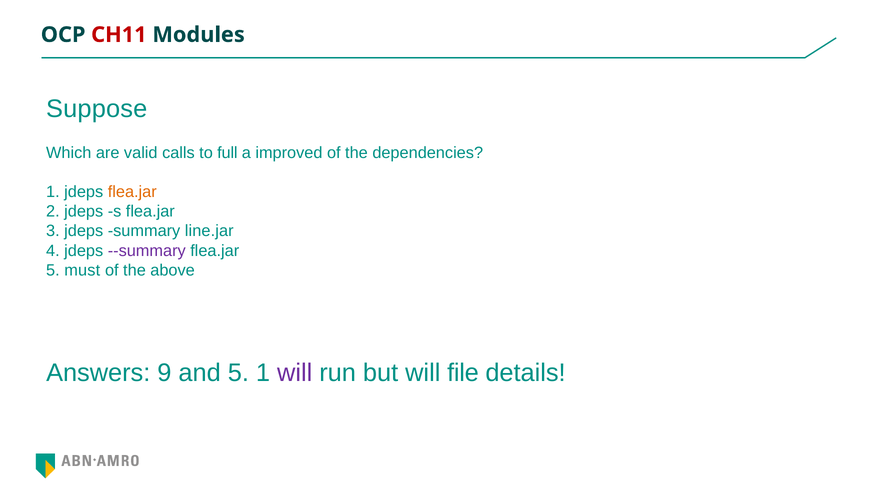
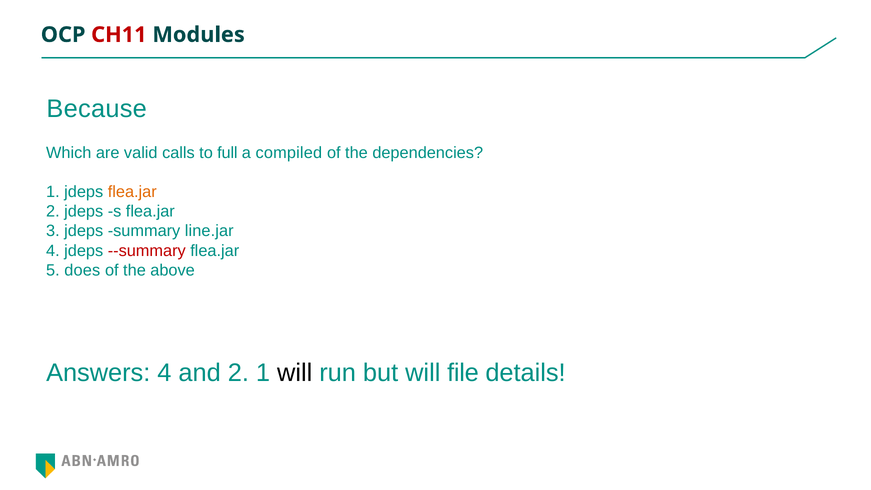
Suppose: Suppose -> Because (97, 109)
improved: improved -> compiled (289, 153)
--summary colour: purple -> red (147, 251)
must: must -> does (82, 270)
Answers 9: 9 -> 4 (164, 373)
and 5: 5 -> 2 (238, 373)
will colour: purple -> black (295, 373)
